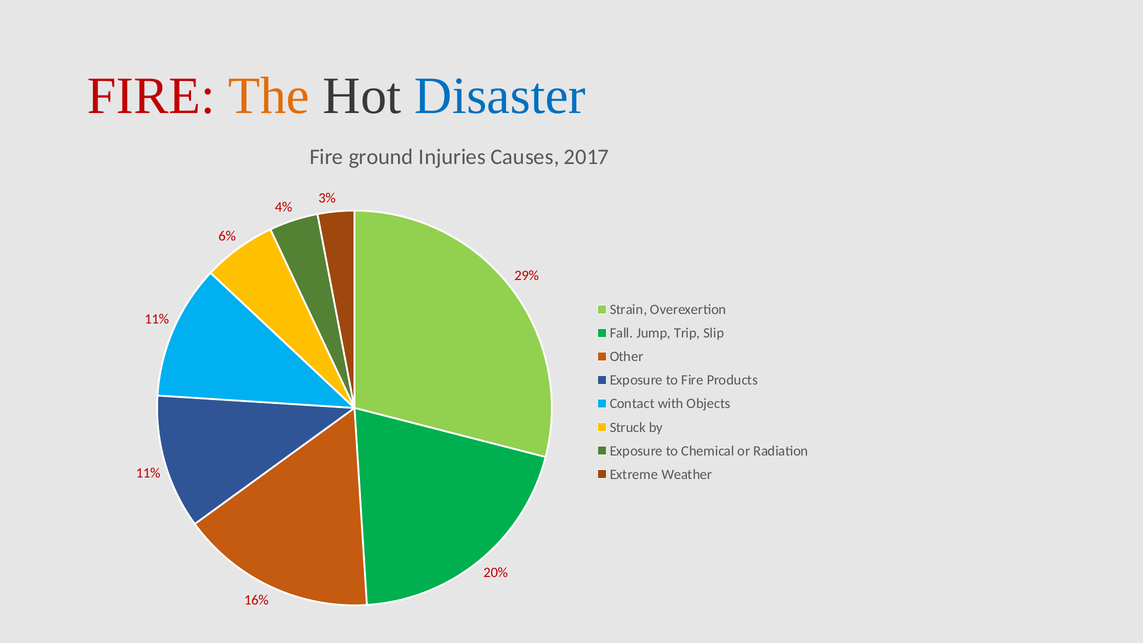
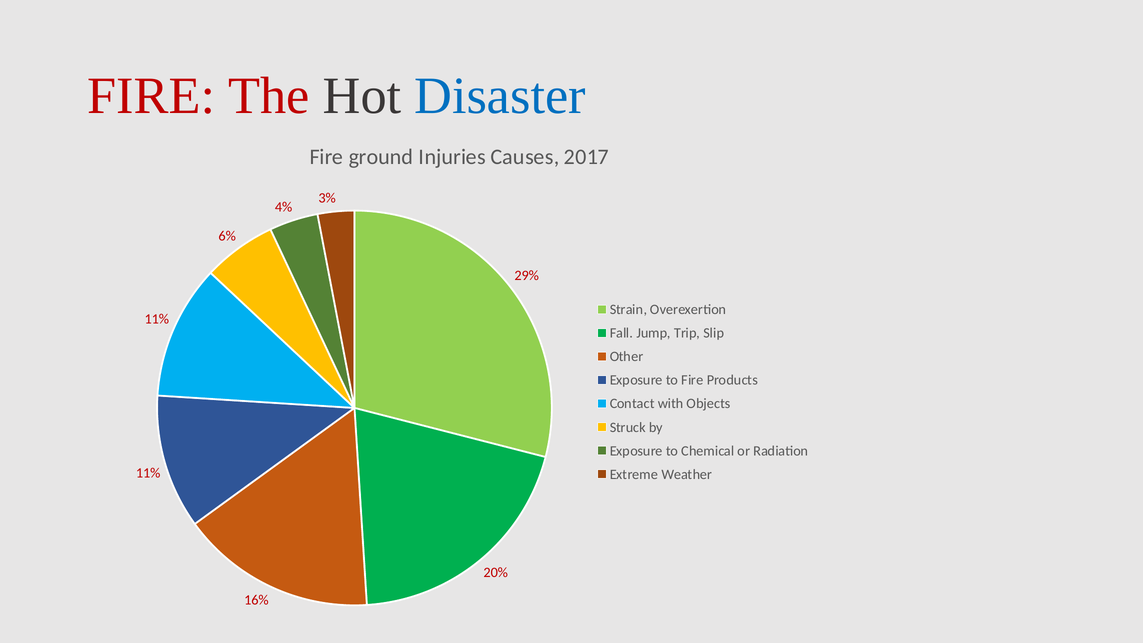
The colour: orange -> red (269, 96)
